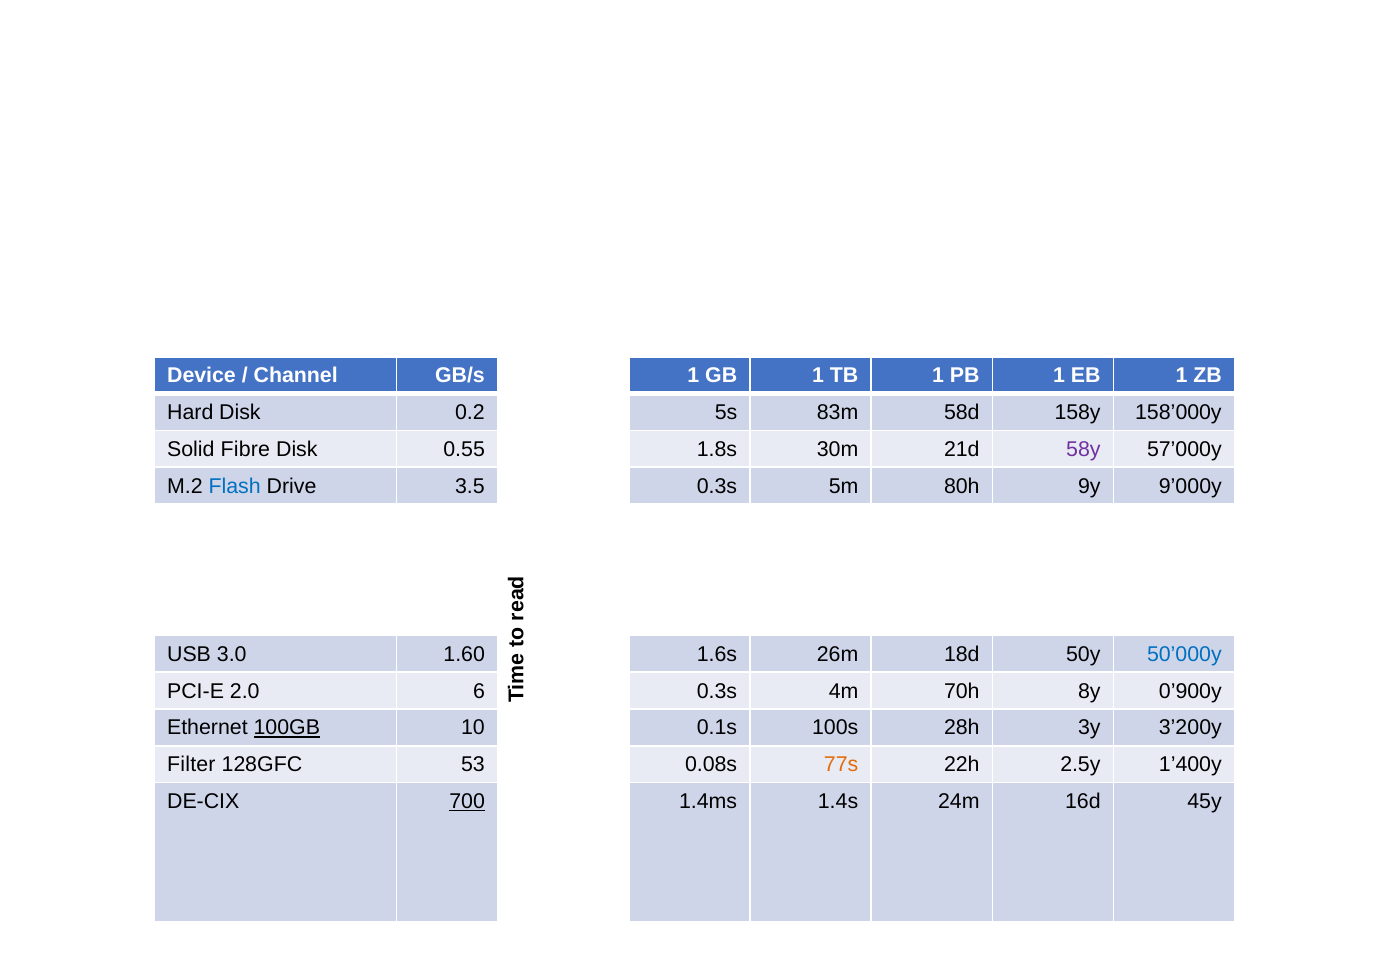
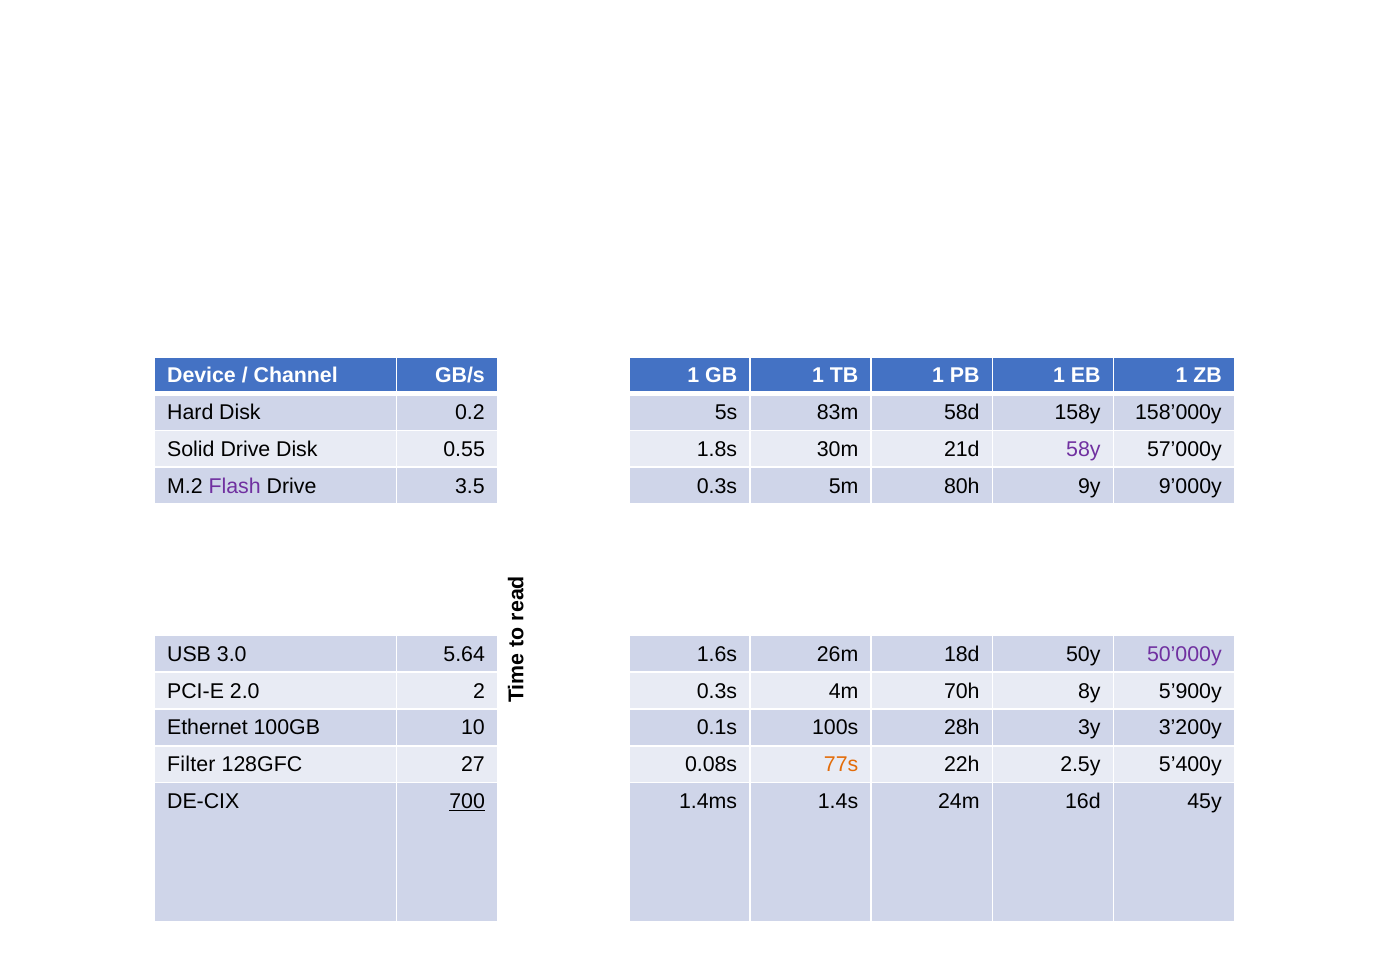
Solid Fibre: Fibre -> Drive (245, 450)
Flash colour: blue -> purple (235, 486)
1.60: 1.60 -> 5.64 (464, 655)
50’000y colour: blue -> purple (1184, 655)
6: 6 -> 2 (479, 691)
0’900y: 0’900y -> 5’900y (1190, 691)
100GB underline: present -> none (287, 728)
53: 53 -> 27 (473, 765)
1’400y: 1’400y -> 5’400y (1190, 765)
